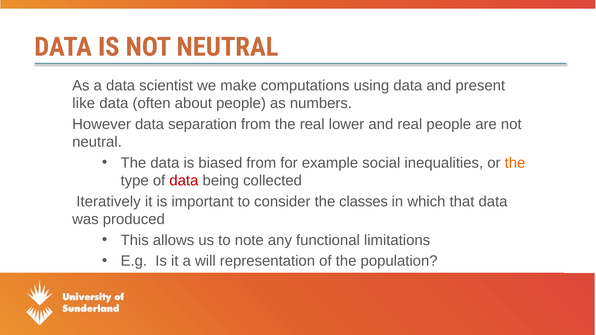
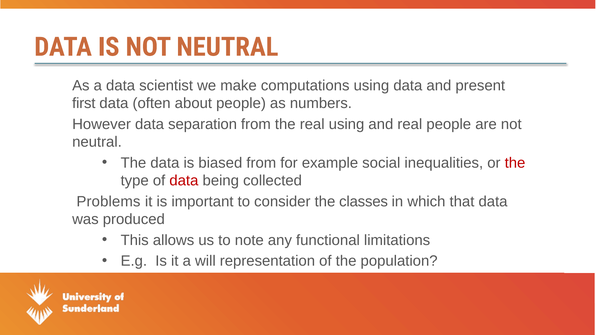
like: like -> first (84, 103)
real lower: lower -> using (347, 124)
the colour: orange -> red (515, 163)
Iteratively: Iteratively -> Problems (108, 202)
